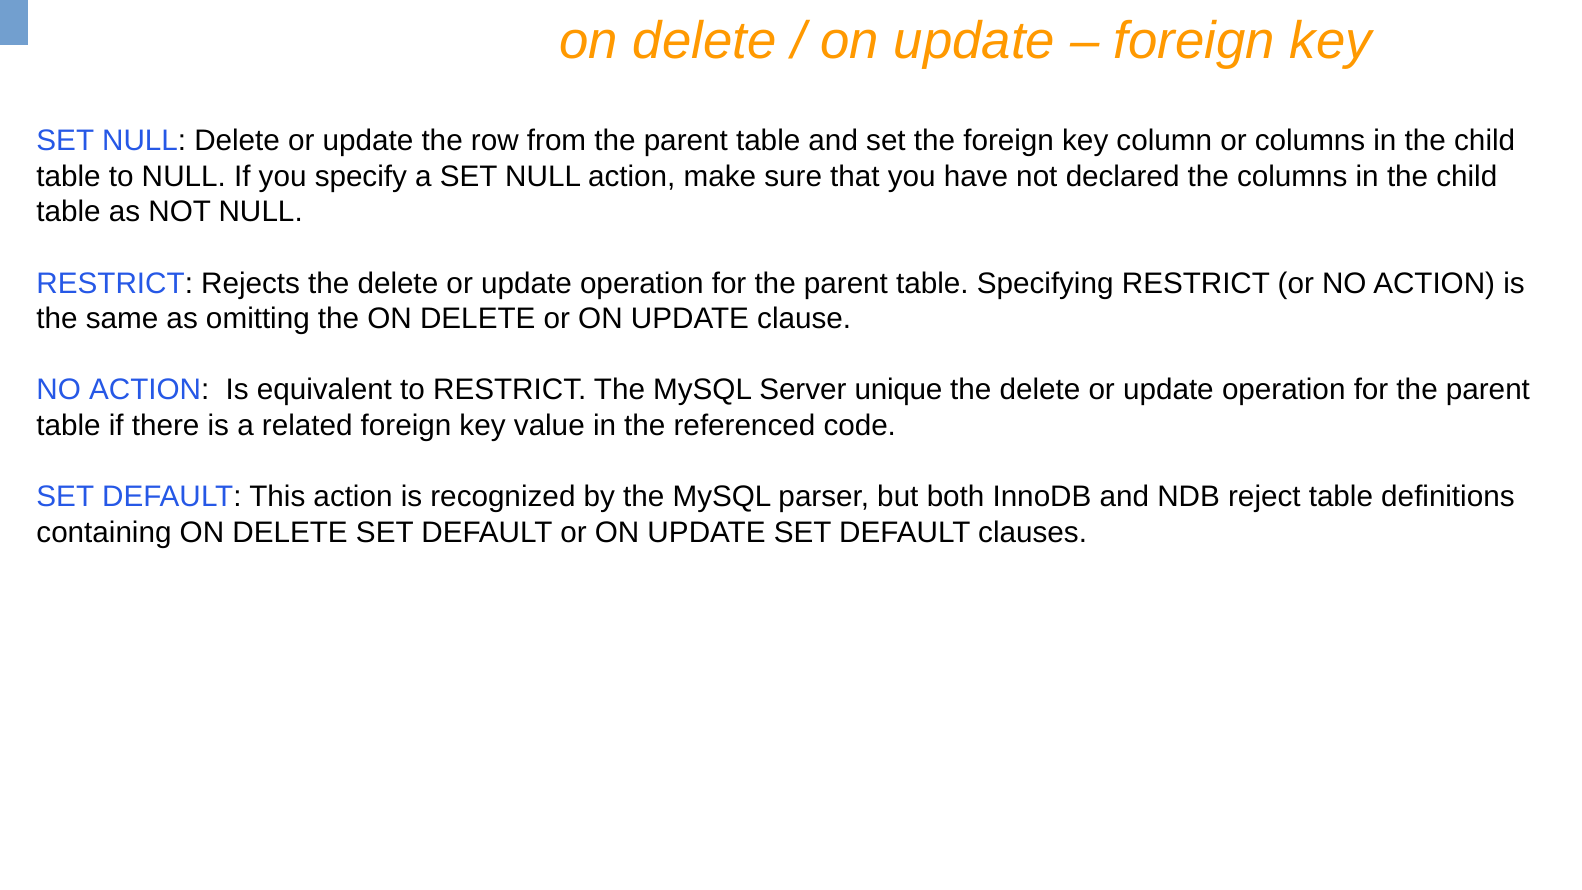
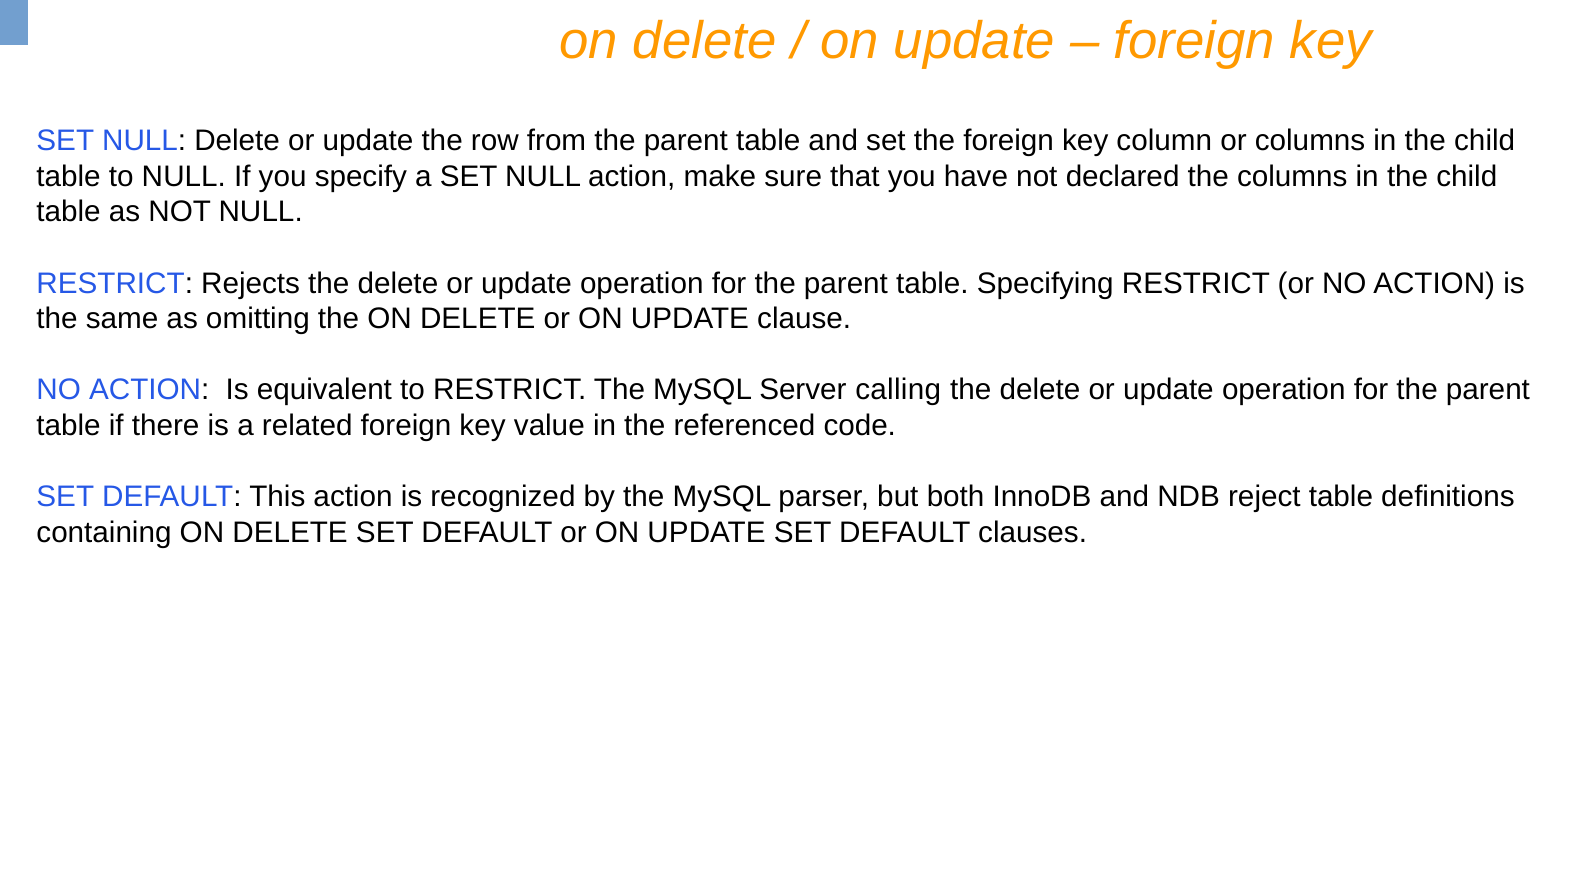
unique: unique -> calling (898, 390)
